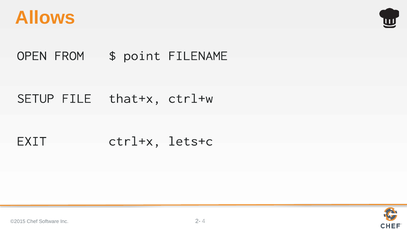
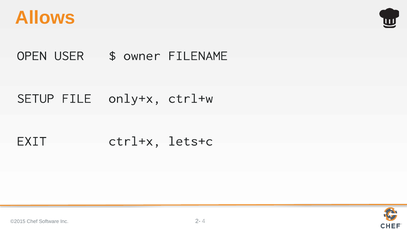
FROM: FROM -> USER (69, 56)
point: point -> owner (142, 56)
that+x: that+x -> only+x (135, 98)
